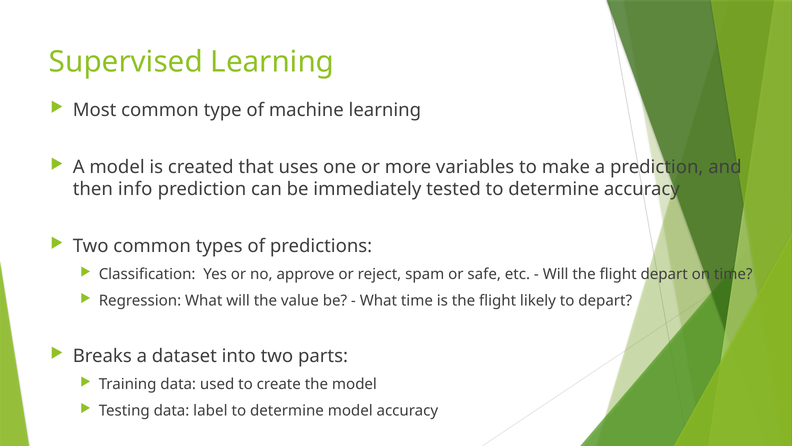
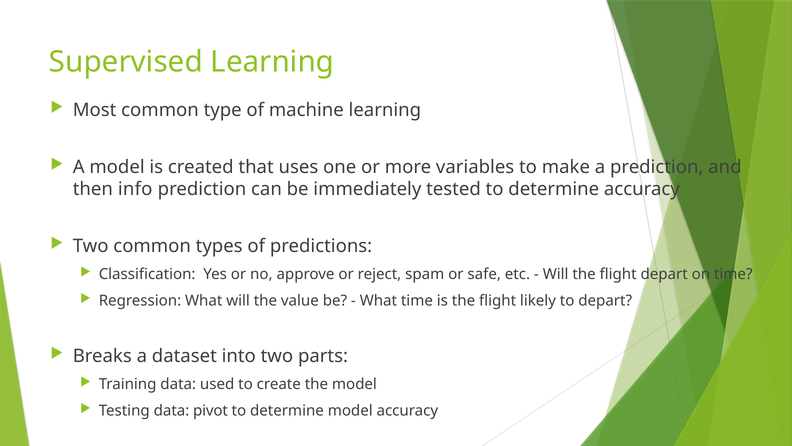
label: label -> pivot (211, 410)
